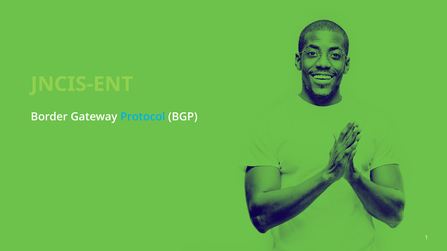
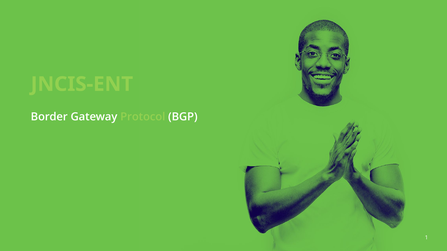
Protocol colour: light blue -> light green (143, 117)
